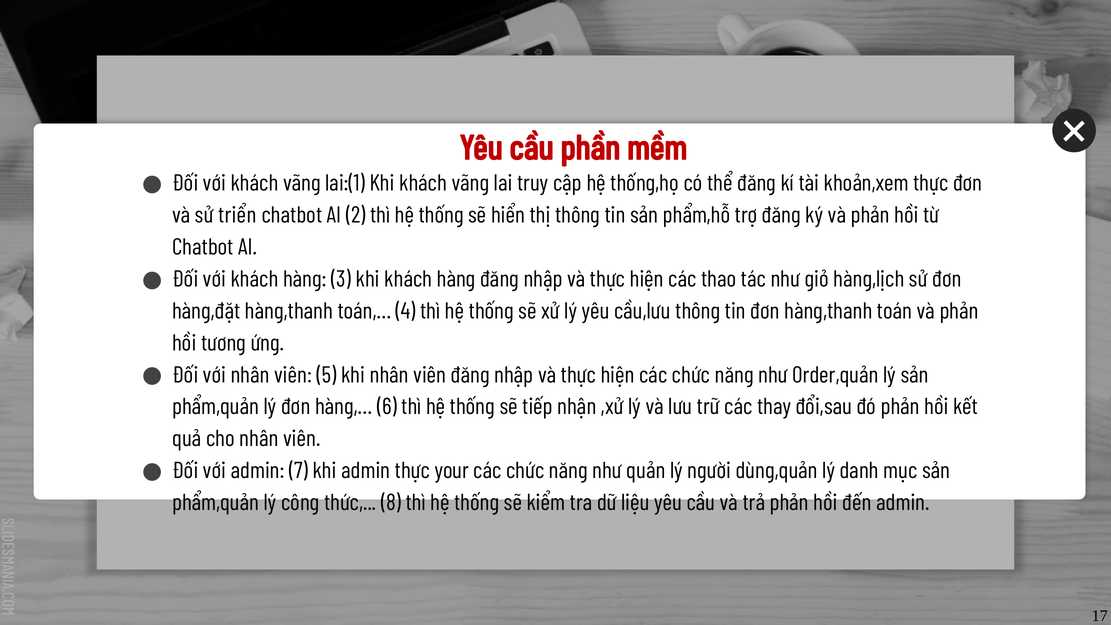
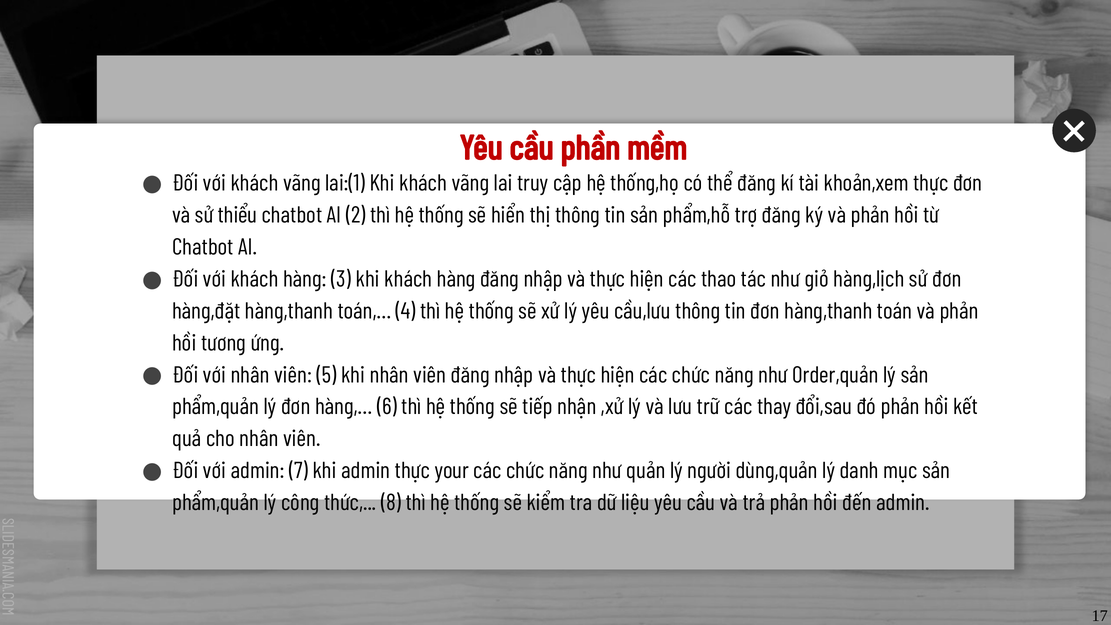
triển: triển -> thiểu (238, 215)
